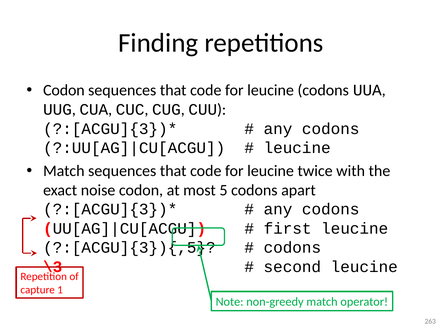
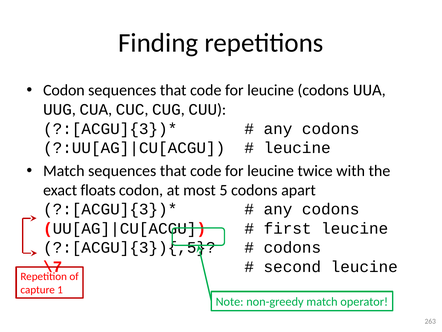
noise: noise -> floats (98, 190)
\3: \3 -> \7 (53, 266)
